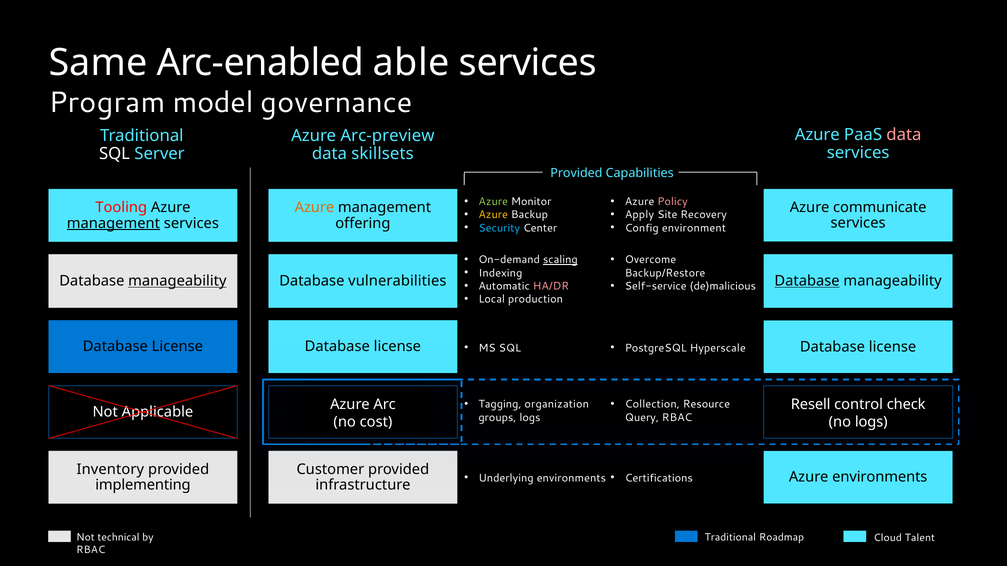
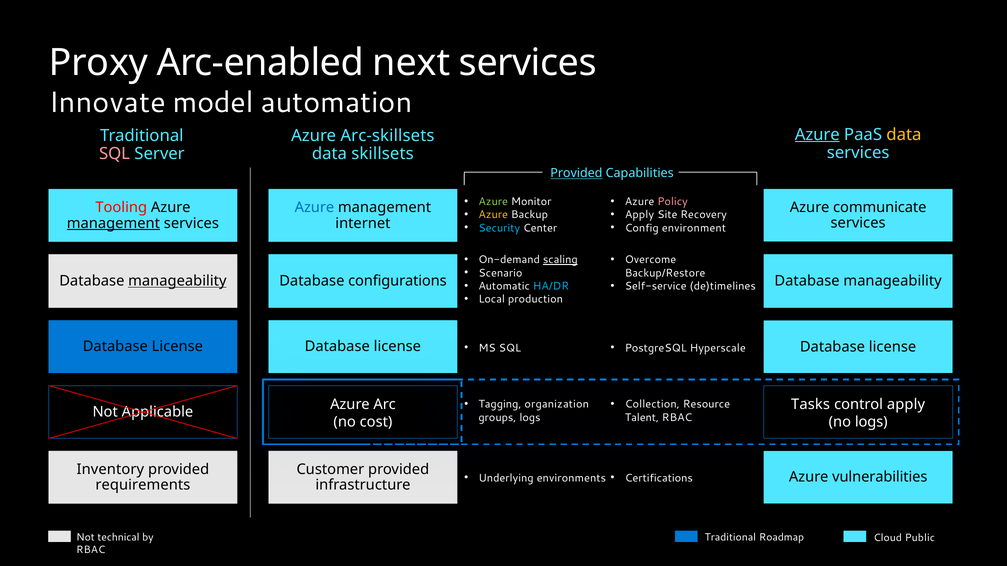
Same: Same -> Proxy (98, 63)
able: able -> next (411, 63)
Program: Program -> Innovate (107, 103)
governance: governance -> automation (337, 103)
Azure underline: none -> present (817, 135)
data colour: pink -> yellow (904, 135)
Arc-preview: Arc-preview -> Arc-skillsets (387, 136)
SQL colour: white -> pink (115, 154)
Provided underline: none -> present (576, 173)
Azure colour: orange -> blue (314, 208)
offering: offering -> internet (363, 223)
Indexing: Indexing -> Scenario (500, 273)
Database underline: present -> none (807, 281)
vulnerabilities: vulnerabilities -> configurations (397, 281)
HA/DR colour: pink -> light blue (551, 286)
de)malicious: de)malicious -> de)timelines (723, 286)
Resell: Resell -> Tasks (811, 405)
control check: check -> apply (906, 405)
Query: Query -> Talent (642, 418)
Azure environments: environments -> vulnerabilities (880, 477)
implementing: implementing -> requirements (143, 485)
Talent: Talent -> Public (920, 538)
